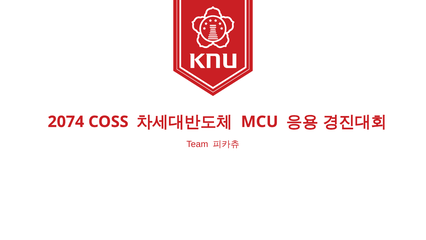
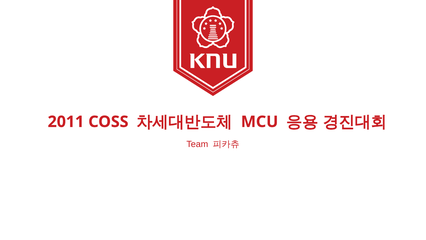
2074: 2074 -> 2011 (66, 122)
